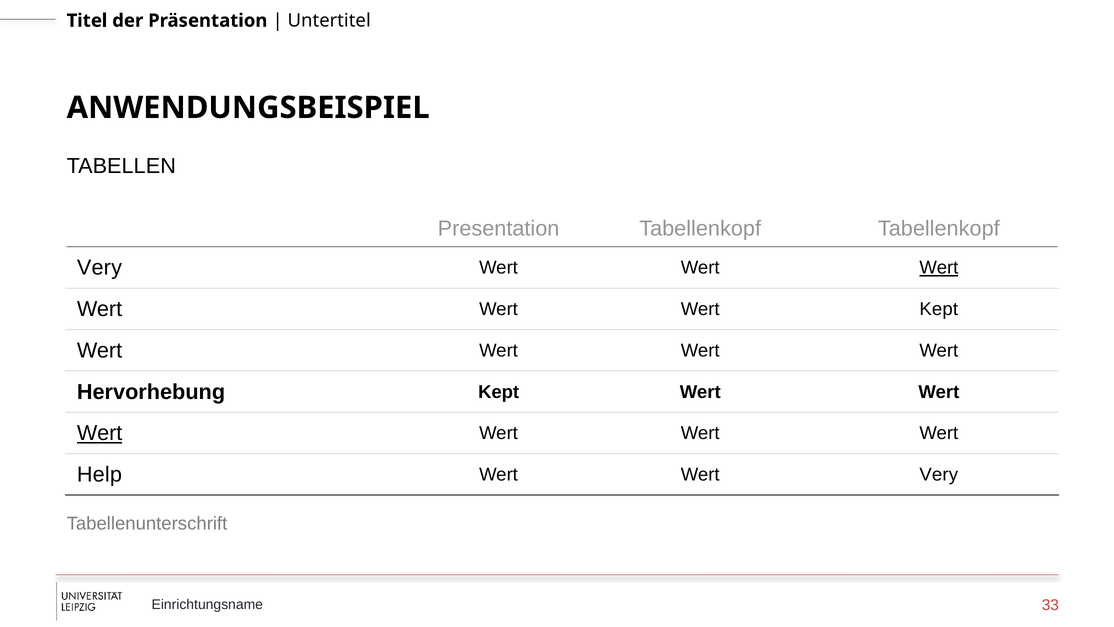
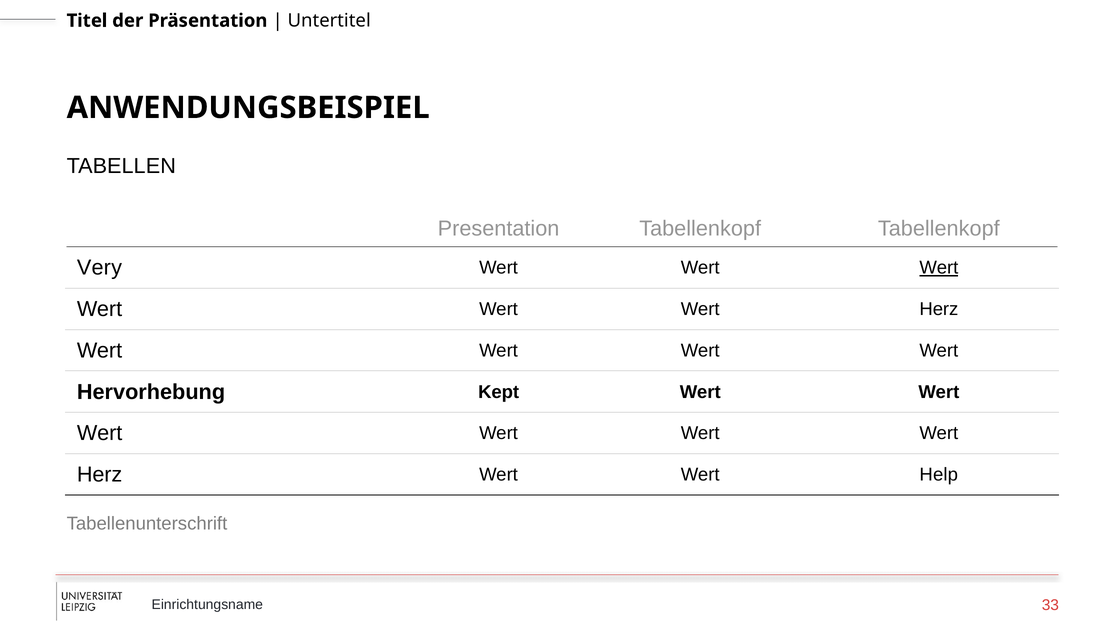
Kept: Kept -> Herz (939, 309)
Wert underline: present -> none (100, 433)
Help: Help -> Herz (100, 474)
Wert Very: Very -> Help (939, 474)
